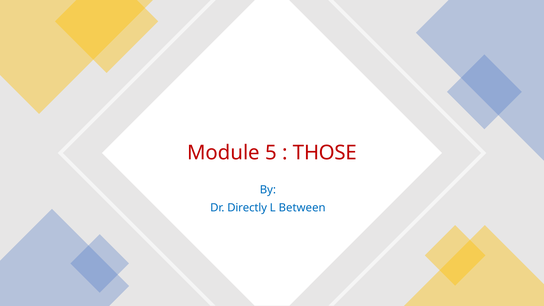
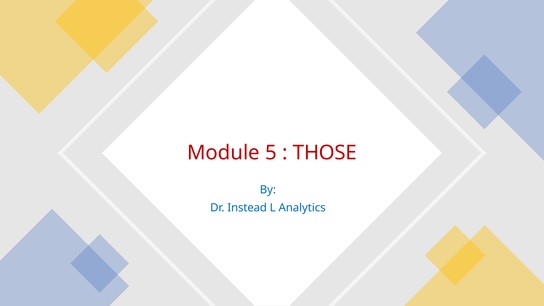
Directly: Directly -> Instead (247, 208)
Between: Between -> Analytics (302, 208)
